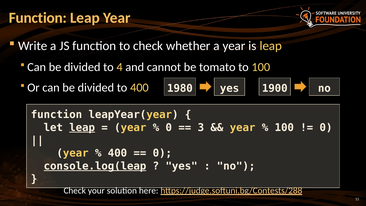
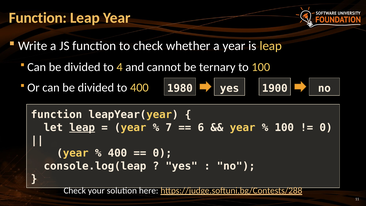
tomato: tomato -> ternary (217, 67)
0: 0 -> 7 (169, 127)
3: 3 -> 6 (201, 127)
console.log(leap underline: present -> none (95, 166)
